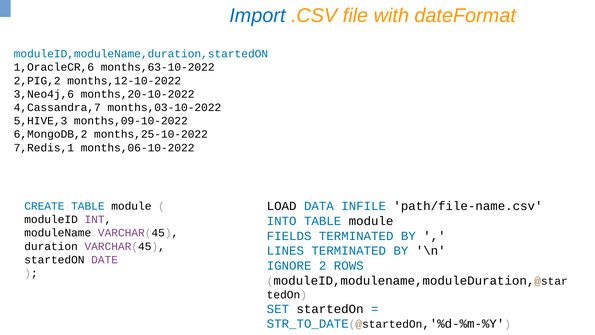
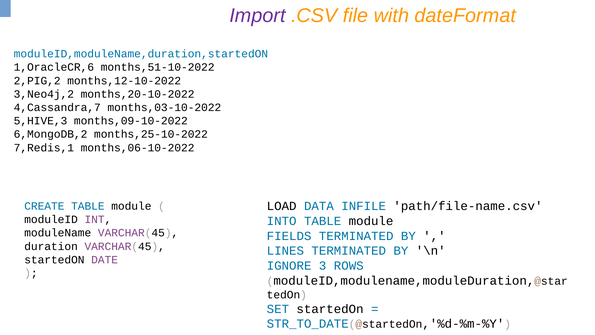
Import colour: blue -> purple (257, 15)
months,63-10-2022: months,63-10-2022 -> months,51-10-2022 (158, 67)
3,Neo4j,6: 3,Neo4j,6 -> 3,Neo4j,2 (44, 94)
2: 2 -> 3 (323, 265)
